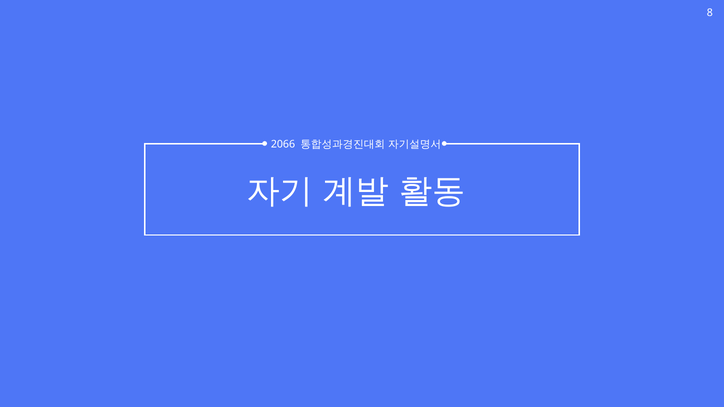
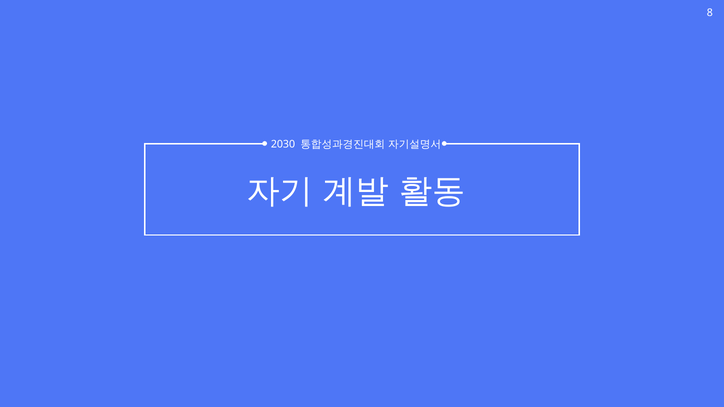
2066: 2066 -> 2030 (283, 144)
